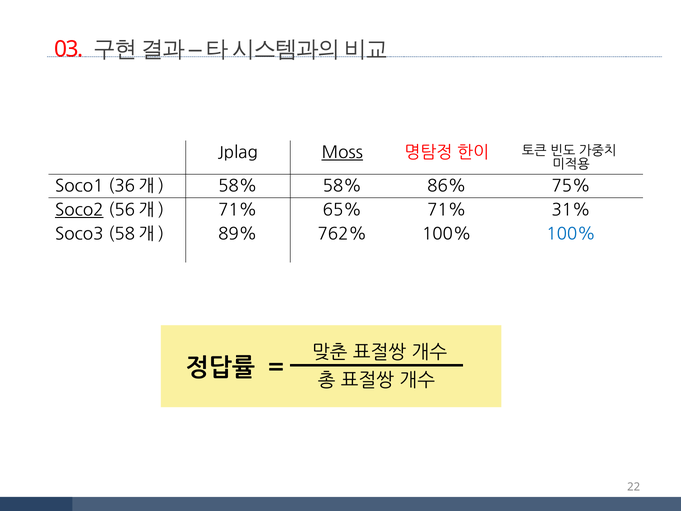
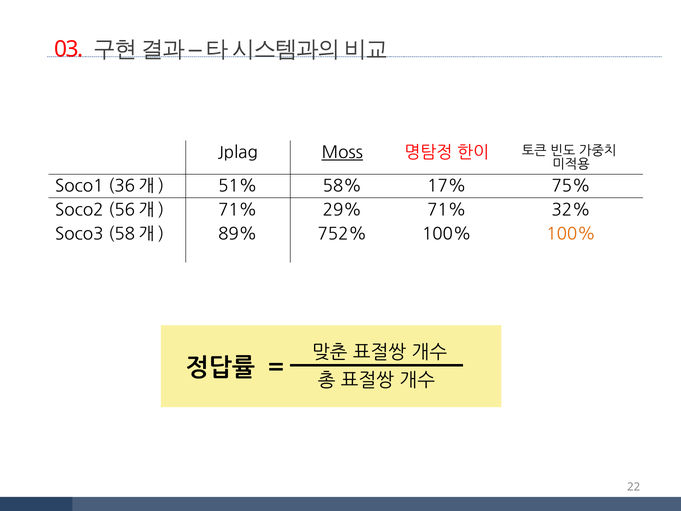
58%: 58% -> 51% (238, 186)
86%: 86% -> 17% (447, 186)
Soco2 underline: present -> none (79, 210)
65%: 65% -> 29% (342, 210)
31%: 31% -> 32% (571, 210)
762%: 762% -> 752% (342, 234)
100% colour: blue -> orange (571, 234)
